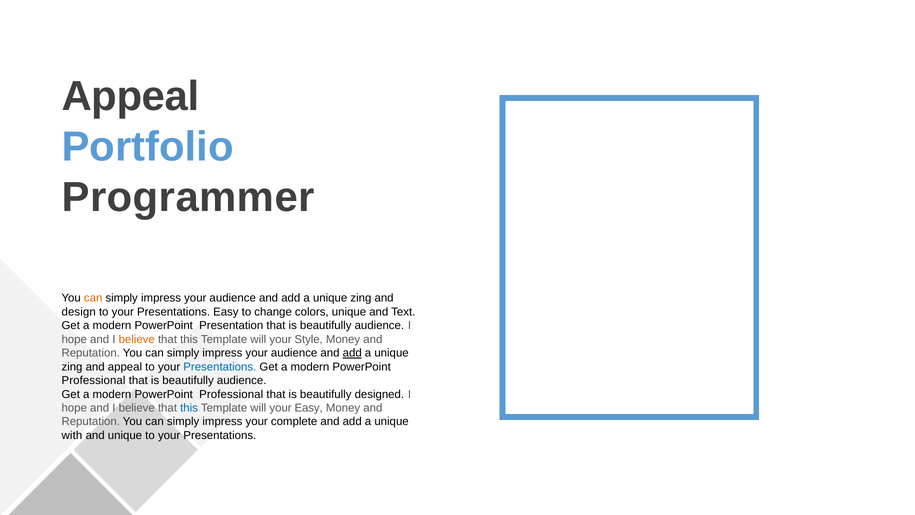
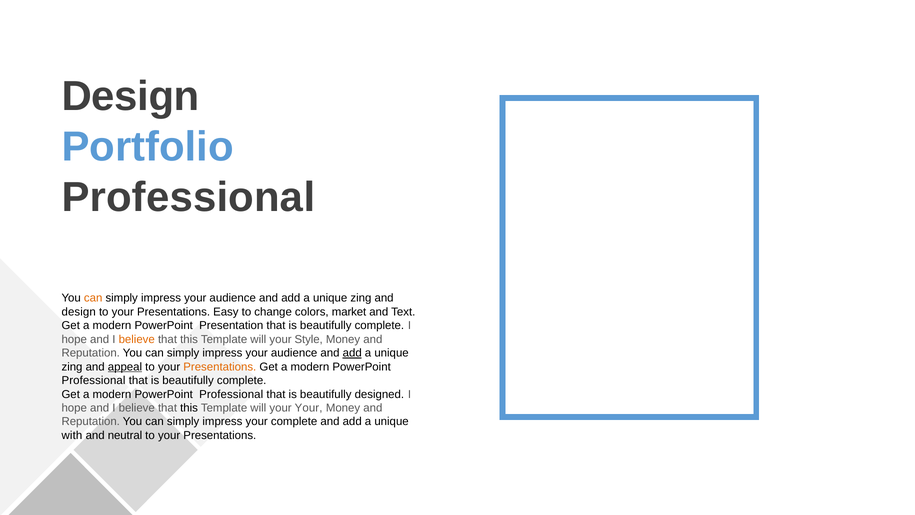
Appeal: Appeal -> Design (130, 97)
Programmer: Programmer -> Professional (188, 197)
colors unique: unique -> market (349, 312)
audience: audience -> complete (379, 325)
appeal underline: none -> present (125, 367)
Presentations colour: blue -> orange (220, 367)
audience: audience -> complete (242, 380)
this colour: blue -> black (189, 408)
your Easy: Easy -> Your (309, 408)
and unique: unique -> neutral (125, 435)
